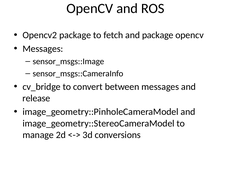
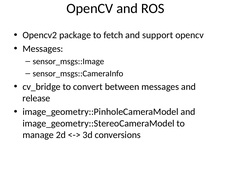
and package: package -> support (158, 35)
